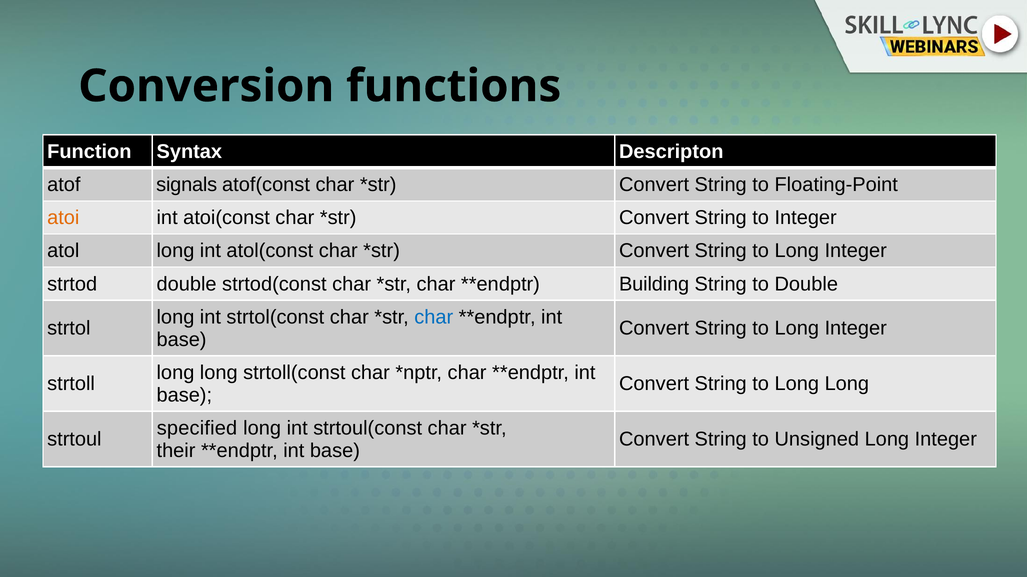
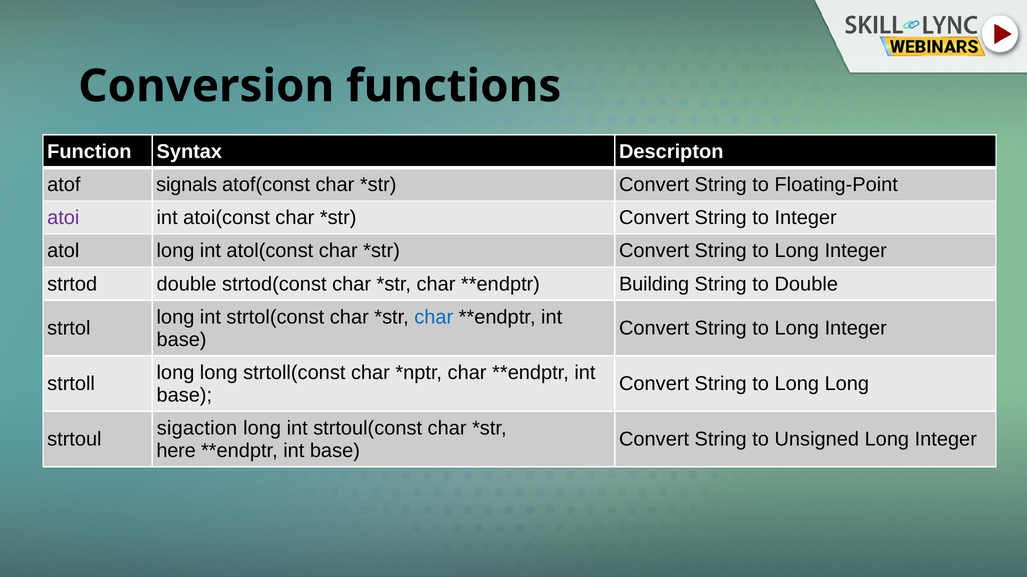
atoi colour: orange -> purple (63, 218)
specified: specified -> sigaction (197, 429)
their: their -> here (176, 451)
